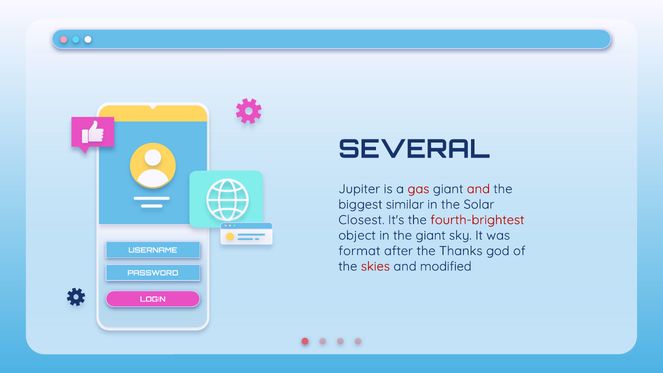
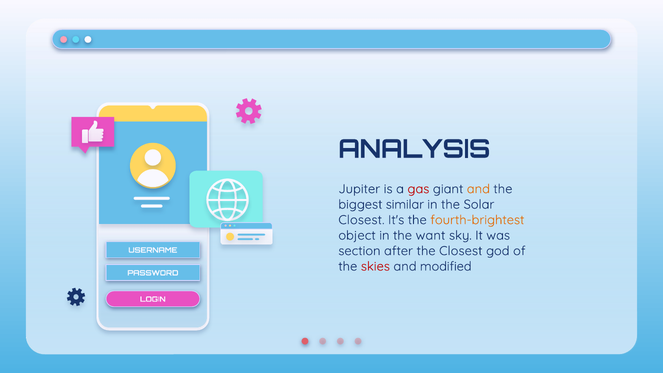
SEVERAL: SEVERAL -> ANALYSIS (414, 149)
and colour: red -> orange (478, 189)
fourth-brightest colour: red -> orange (477, 220)
the giant: giant -> want (430, 235)
format: format -> section (359, 251)
the Thanks: Thanks -> Closest (461, 251)
